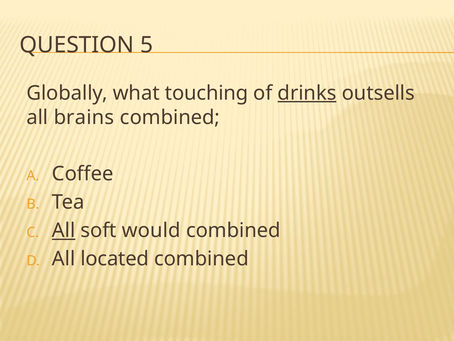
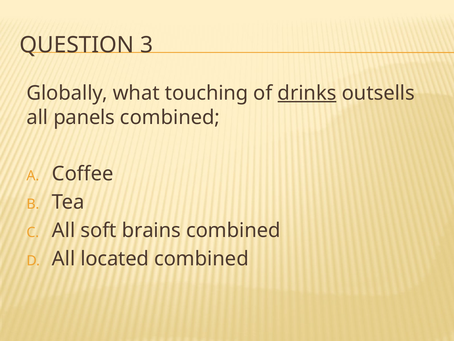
5: 5 -> 3 (147, 45)
brains: brains -> panels (84, 117)
All underline: present -> none (64, 230)
would: would -> brains (151, 230)
